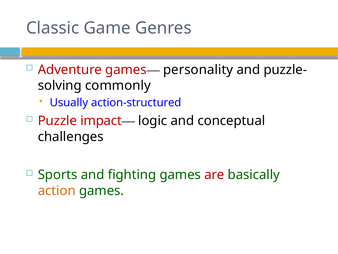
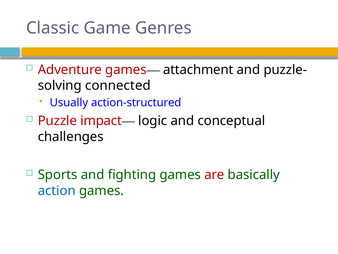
personality: personality -> attachment (198, 70)
commonly: commonly -> connected (118, 85)
action colour: orange -> blue (57, 190)
